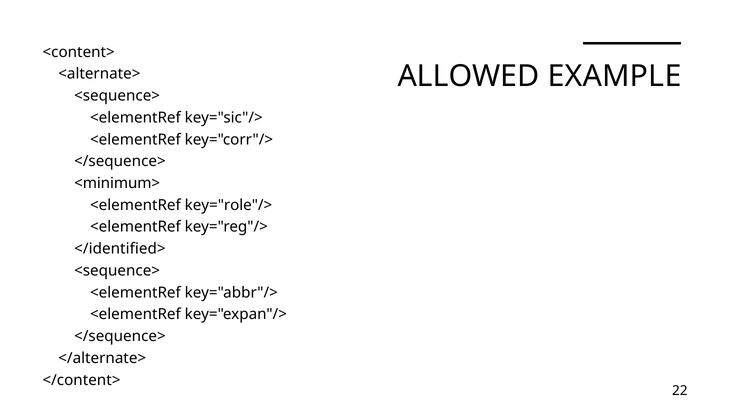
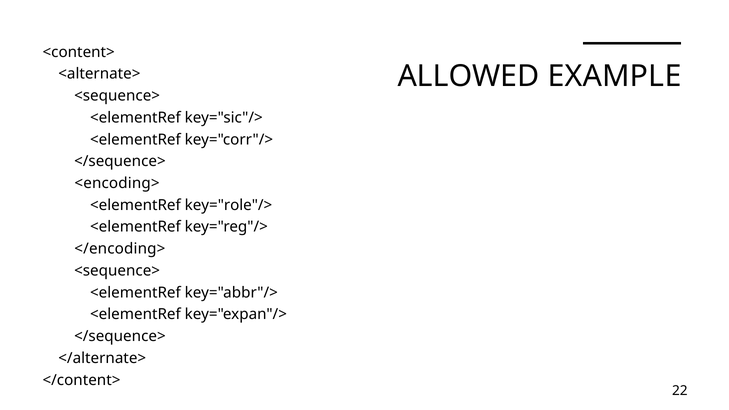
<minimum>: <minimum> -> <encoding> (117, 183)
</identified>: </identified> -> </encoding> (120, 249)
